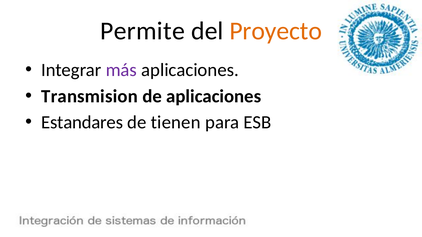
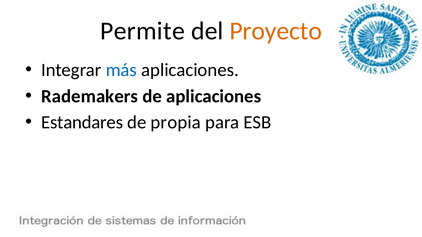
más colour: purple -> blue (121, 70)
Transmision: Transmision -> Rademakers (90, 96)
tienen: tienen -> propia (176, 123)
